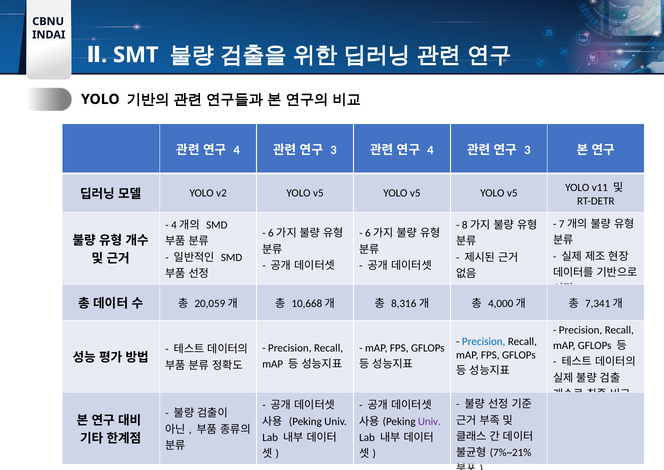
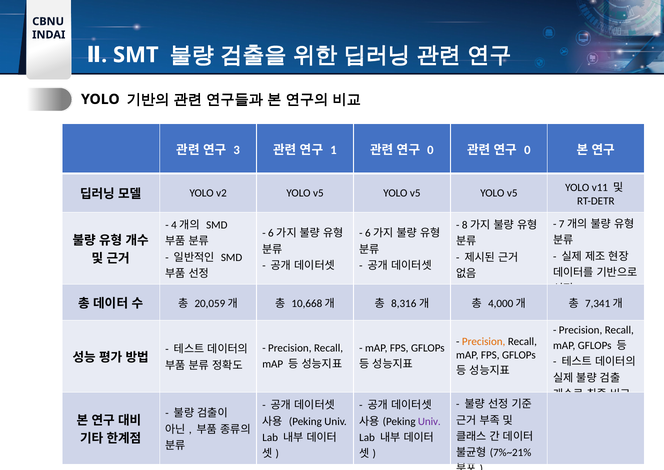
4: 4 -> 3 (237, 150)
3: 3 -> 1 (334, 150)
4: 4 -> 0 (430, 150)
3: 3 -> 0 (527, 150)
Precision colour: blue -> orange (484, 341)
